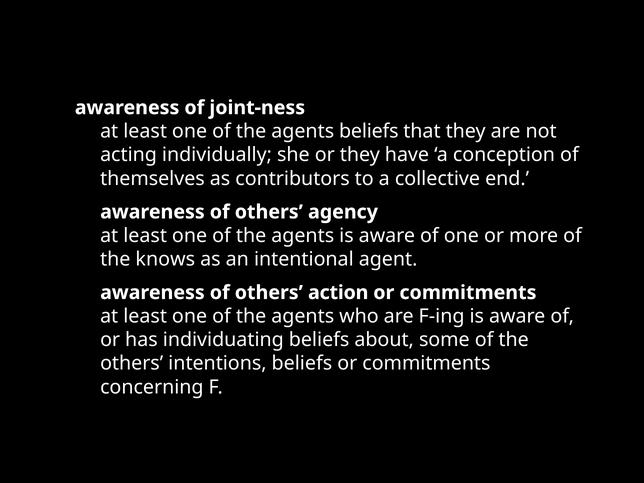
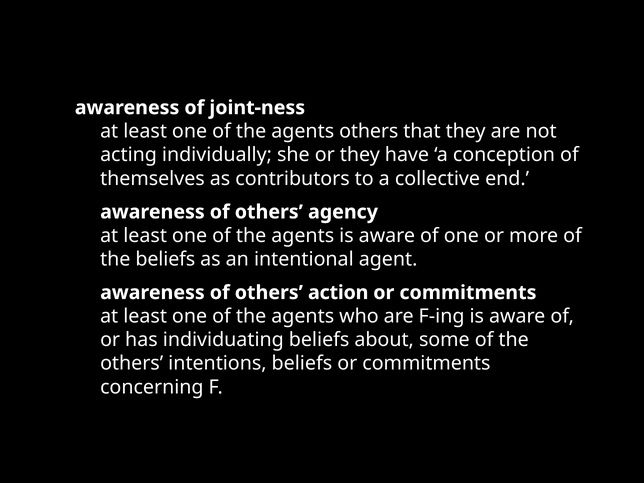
agents beliefs: beliefs -> others (369, 131)
the knows: knows -> beliefs (165, 259)
